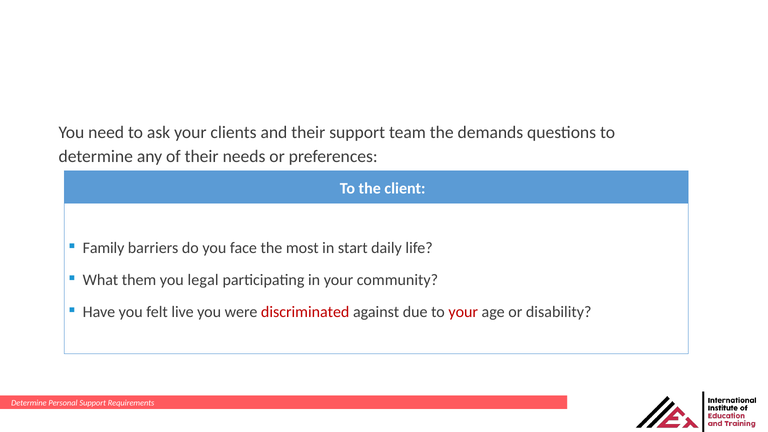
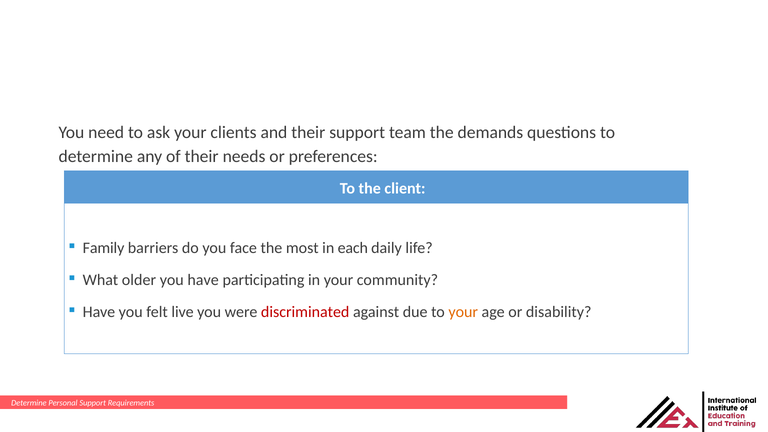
start: start -> each (353, 248)
them: them -> older (139, 280)
you legal: legal -> have (203, 280)
your colour: red -> orange (463, 312)
